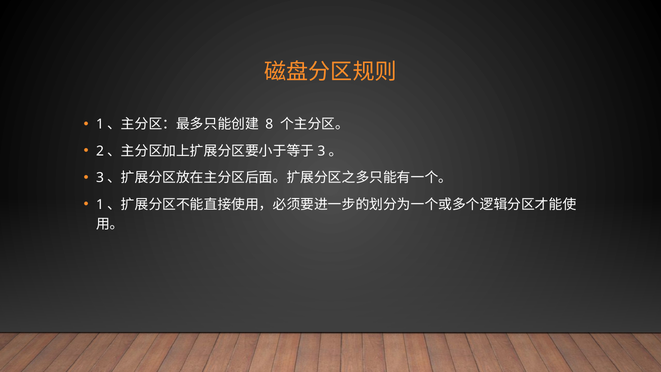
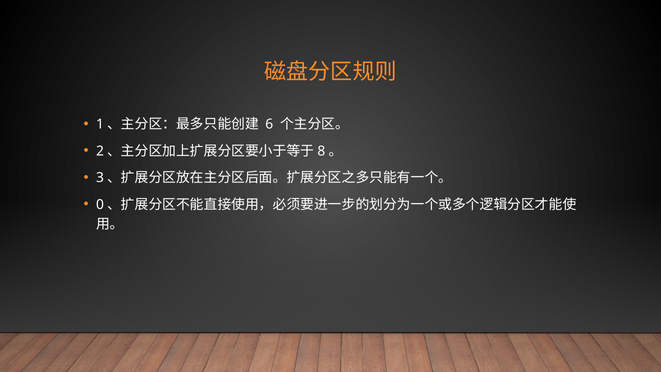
8: 8 -> 6 (269, 124)
3: 3 -> 8 (321, 151)
1: 1 -> 0 (100, 204)
